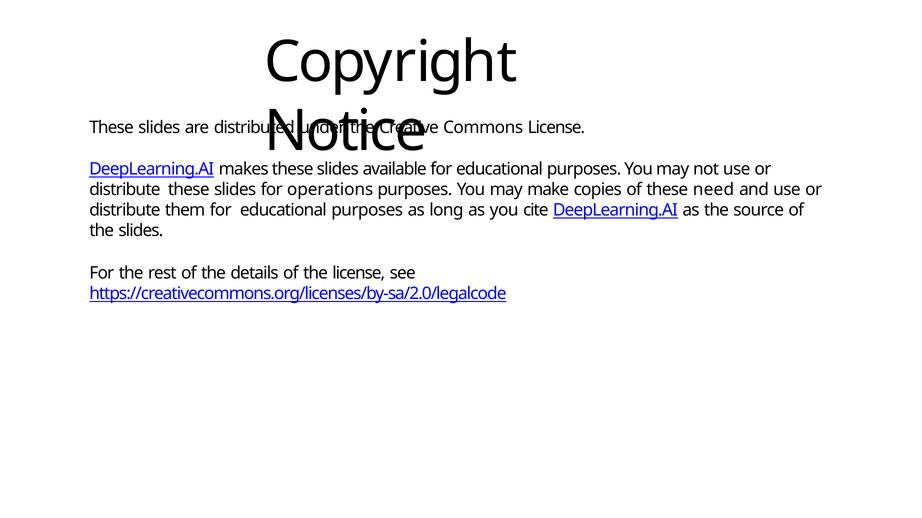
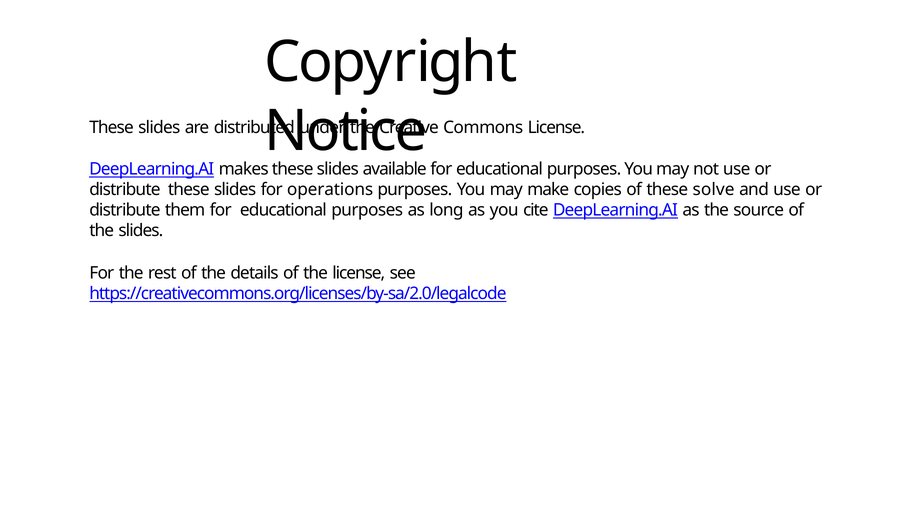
need: need -> solve (714, 190)
